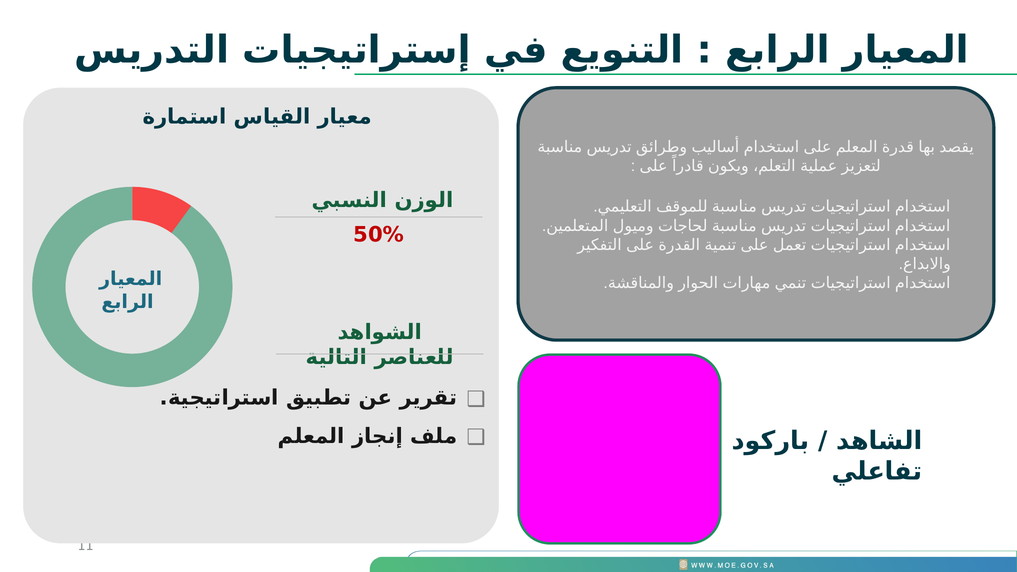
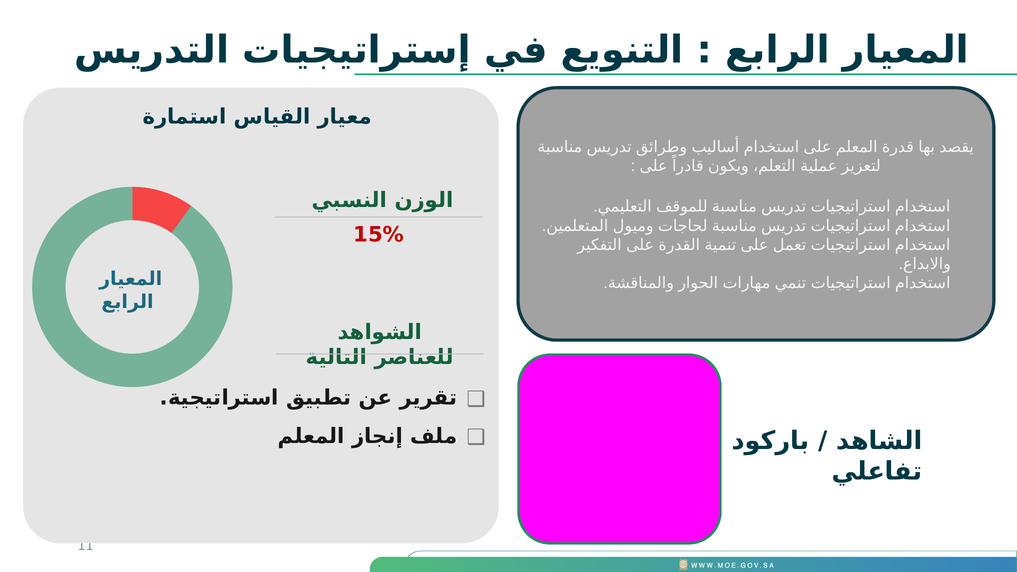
50%: 50% -> 15% (379, 235)
